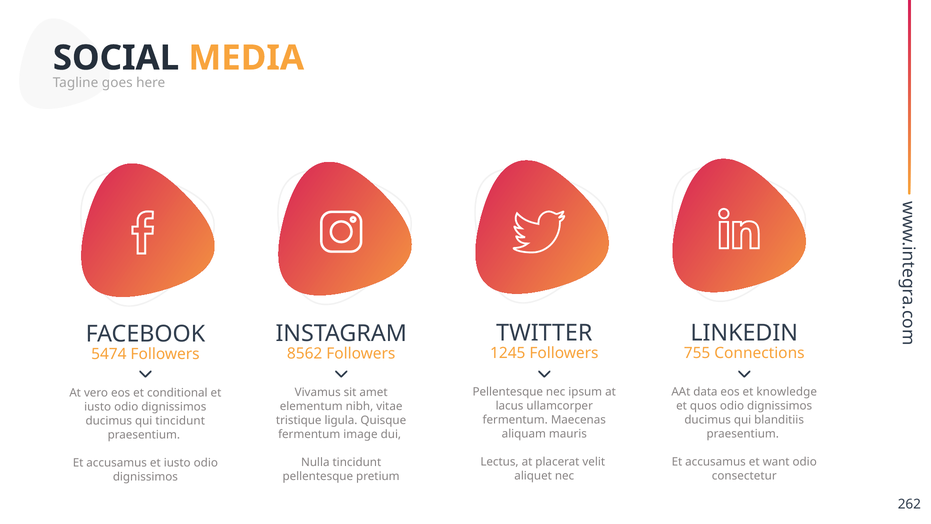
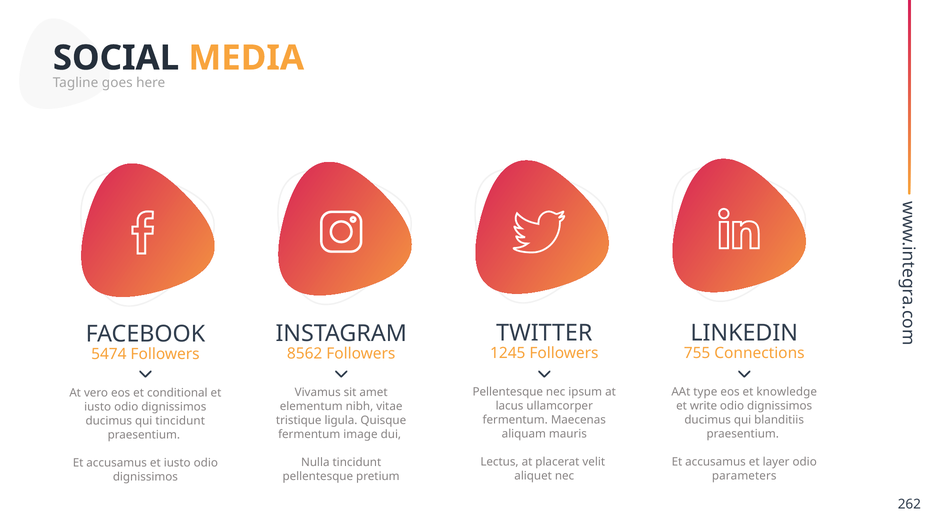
data: data -> type (705, 392)
quos: quos -> write (704, 406)
want: want -> layer (776, 462)
consectetur: consectetur -> parameters (744, 476)
